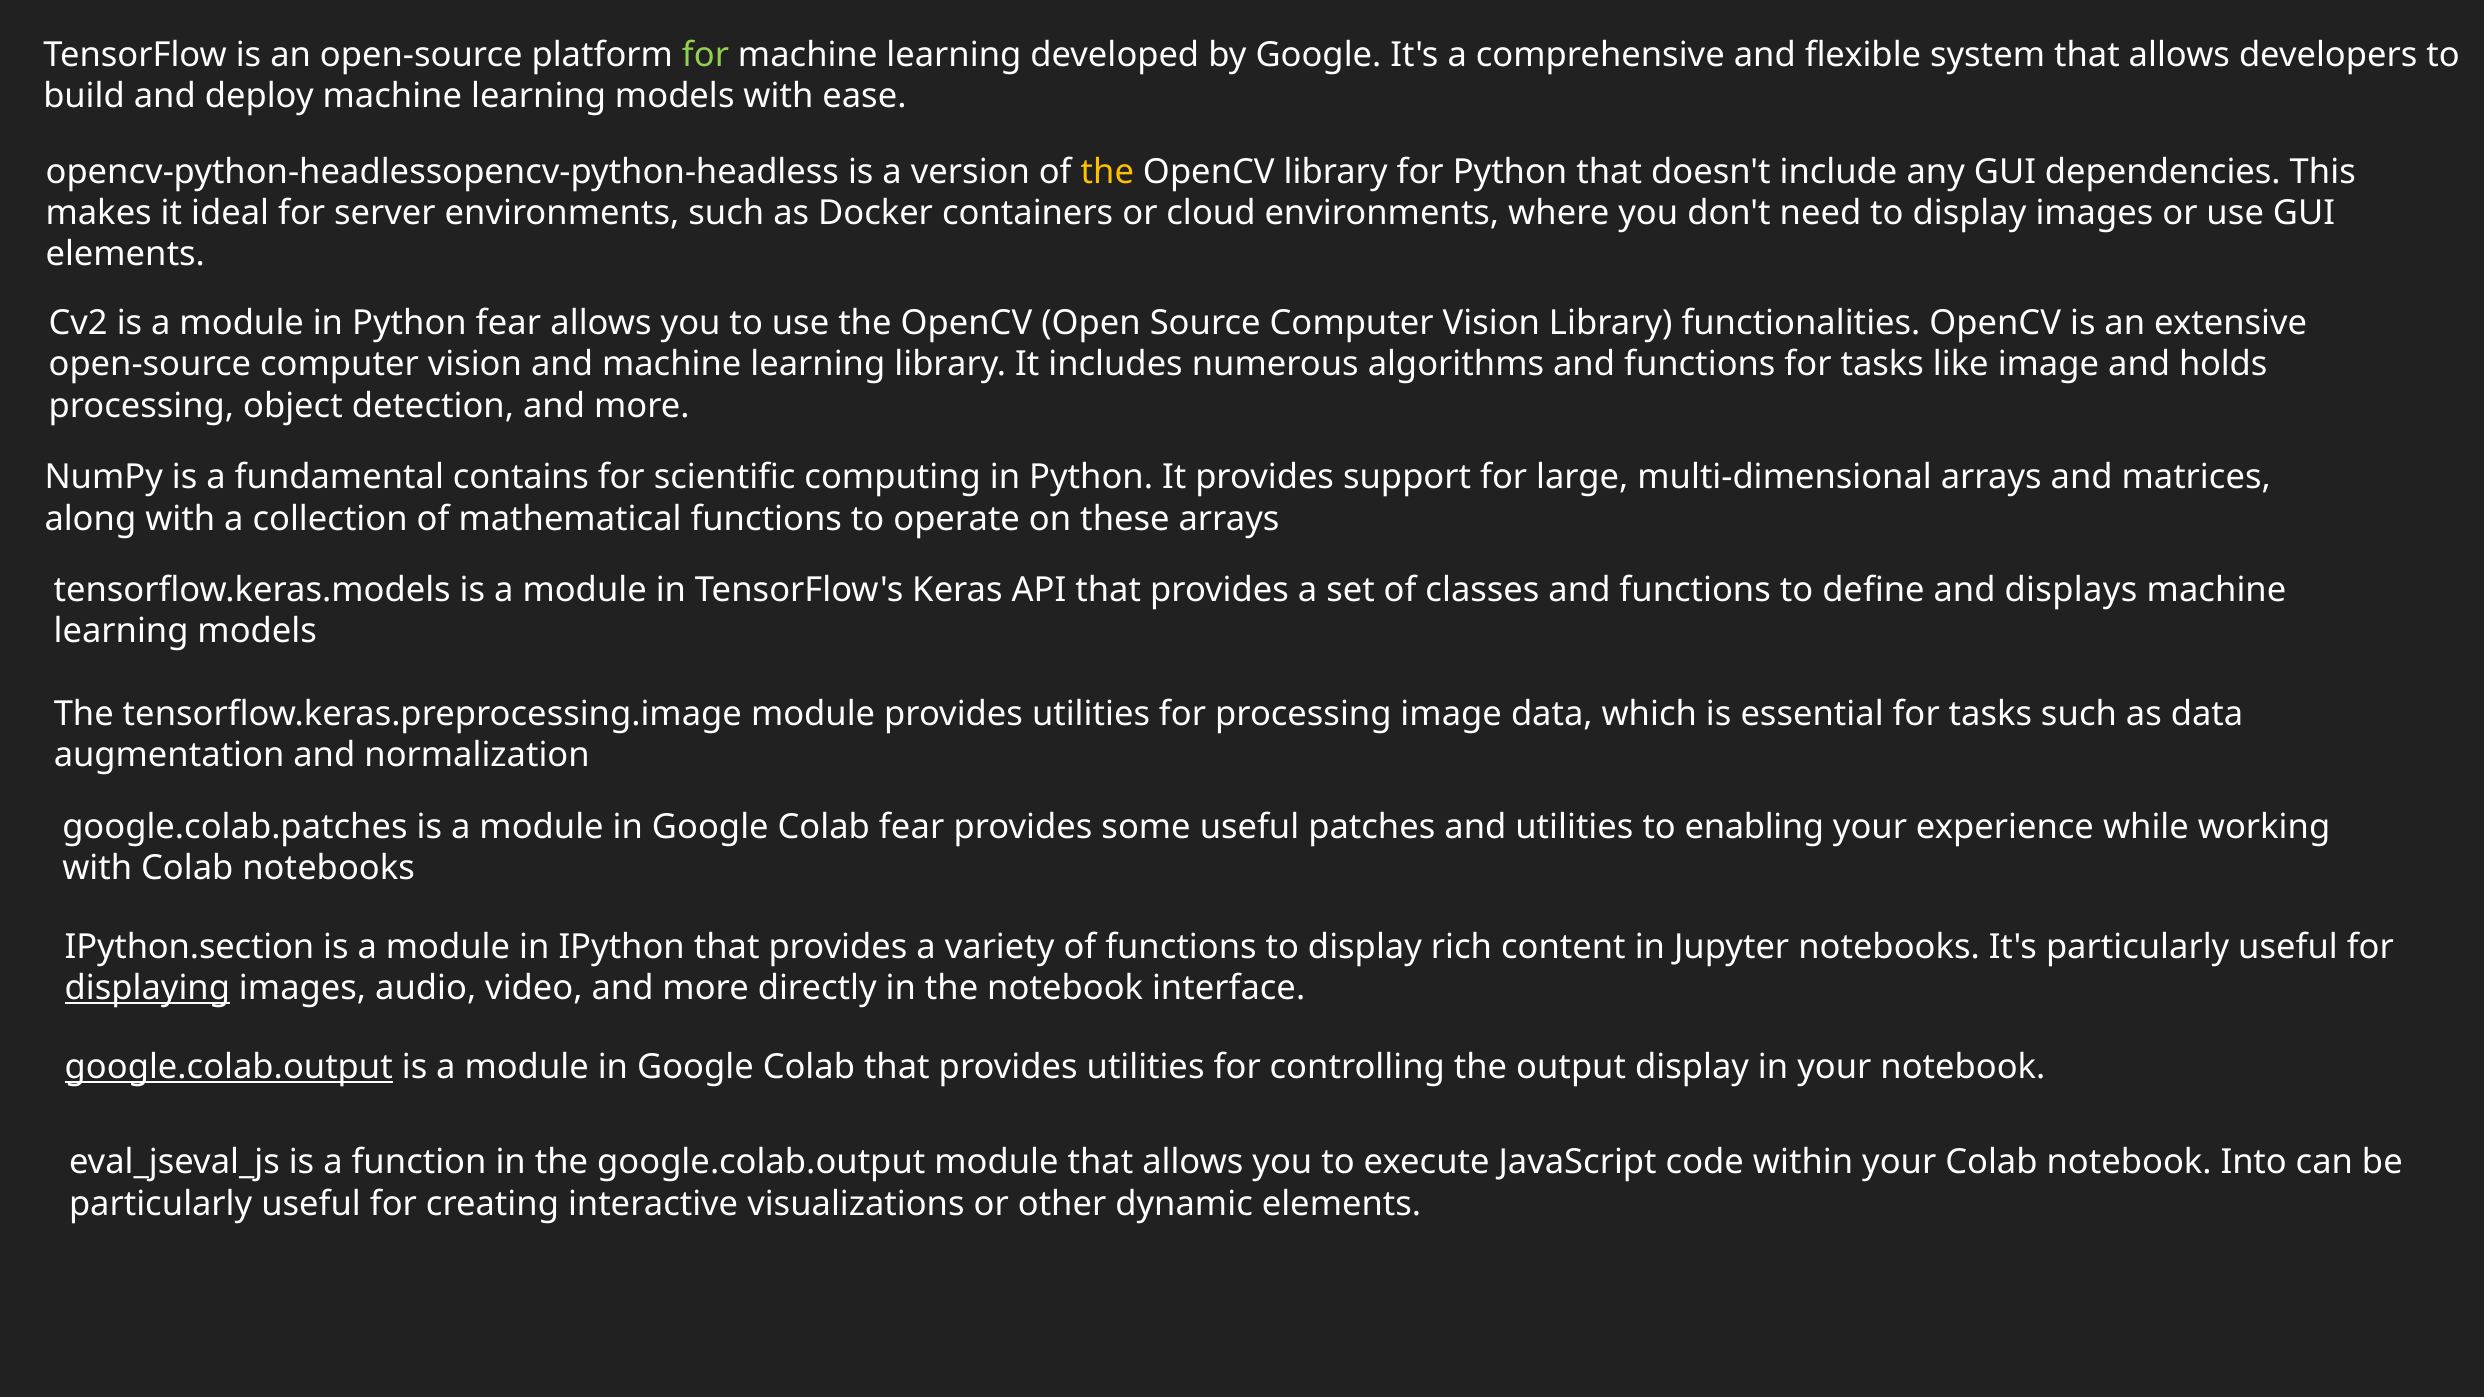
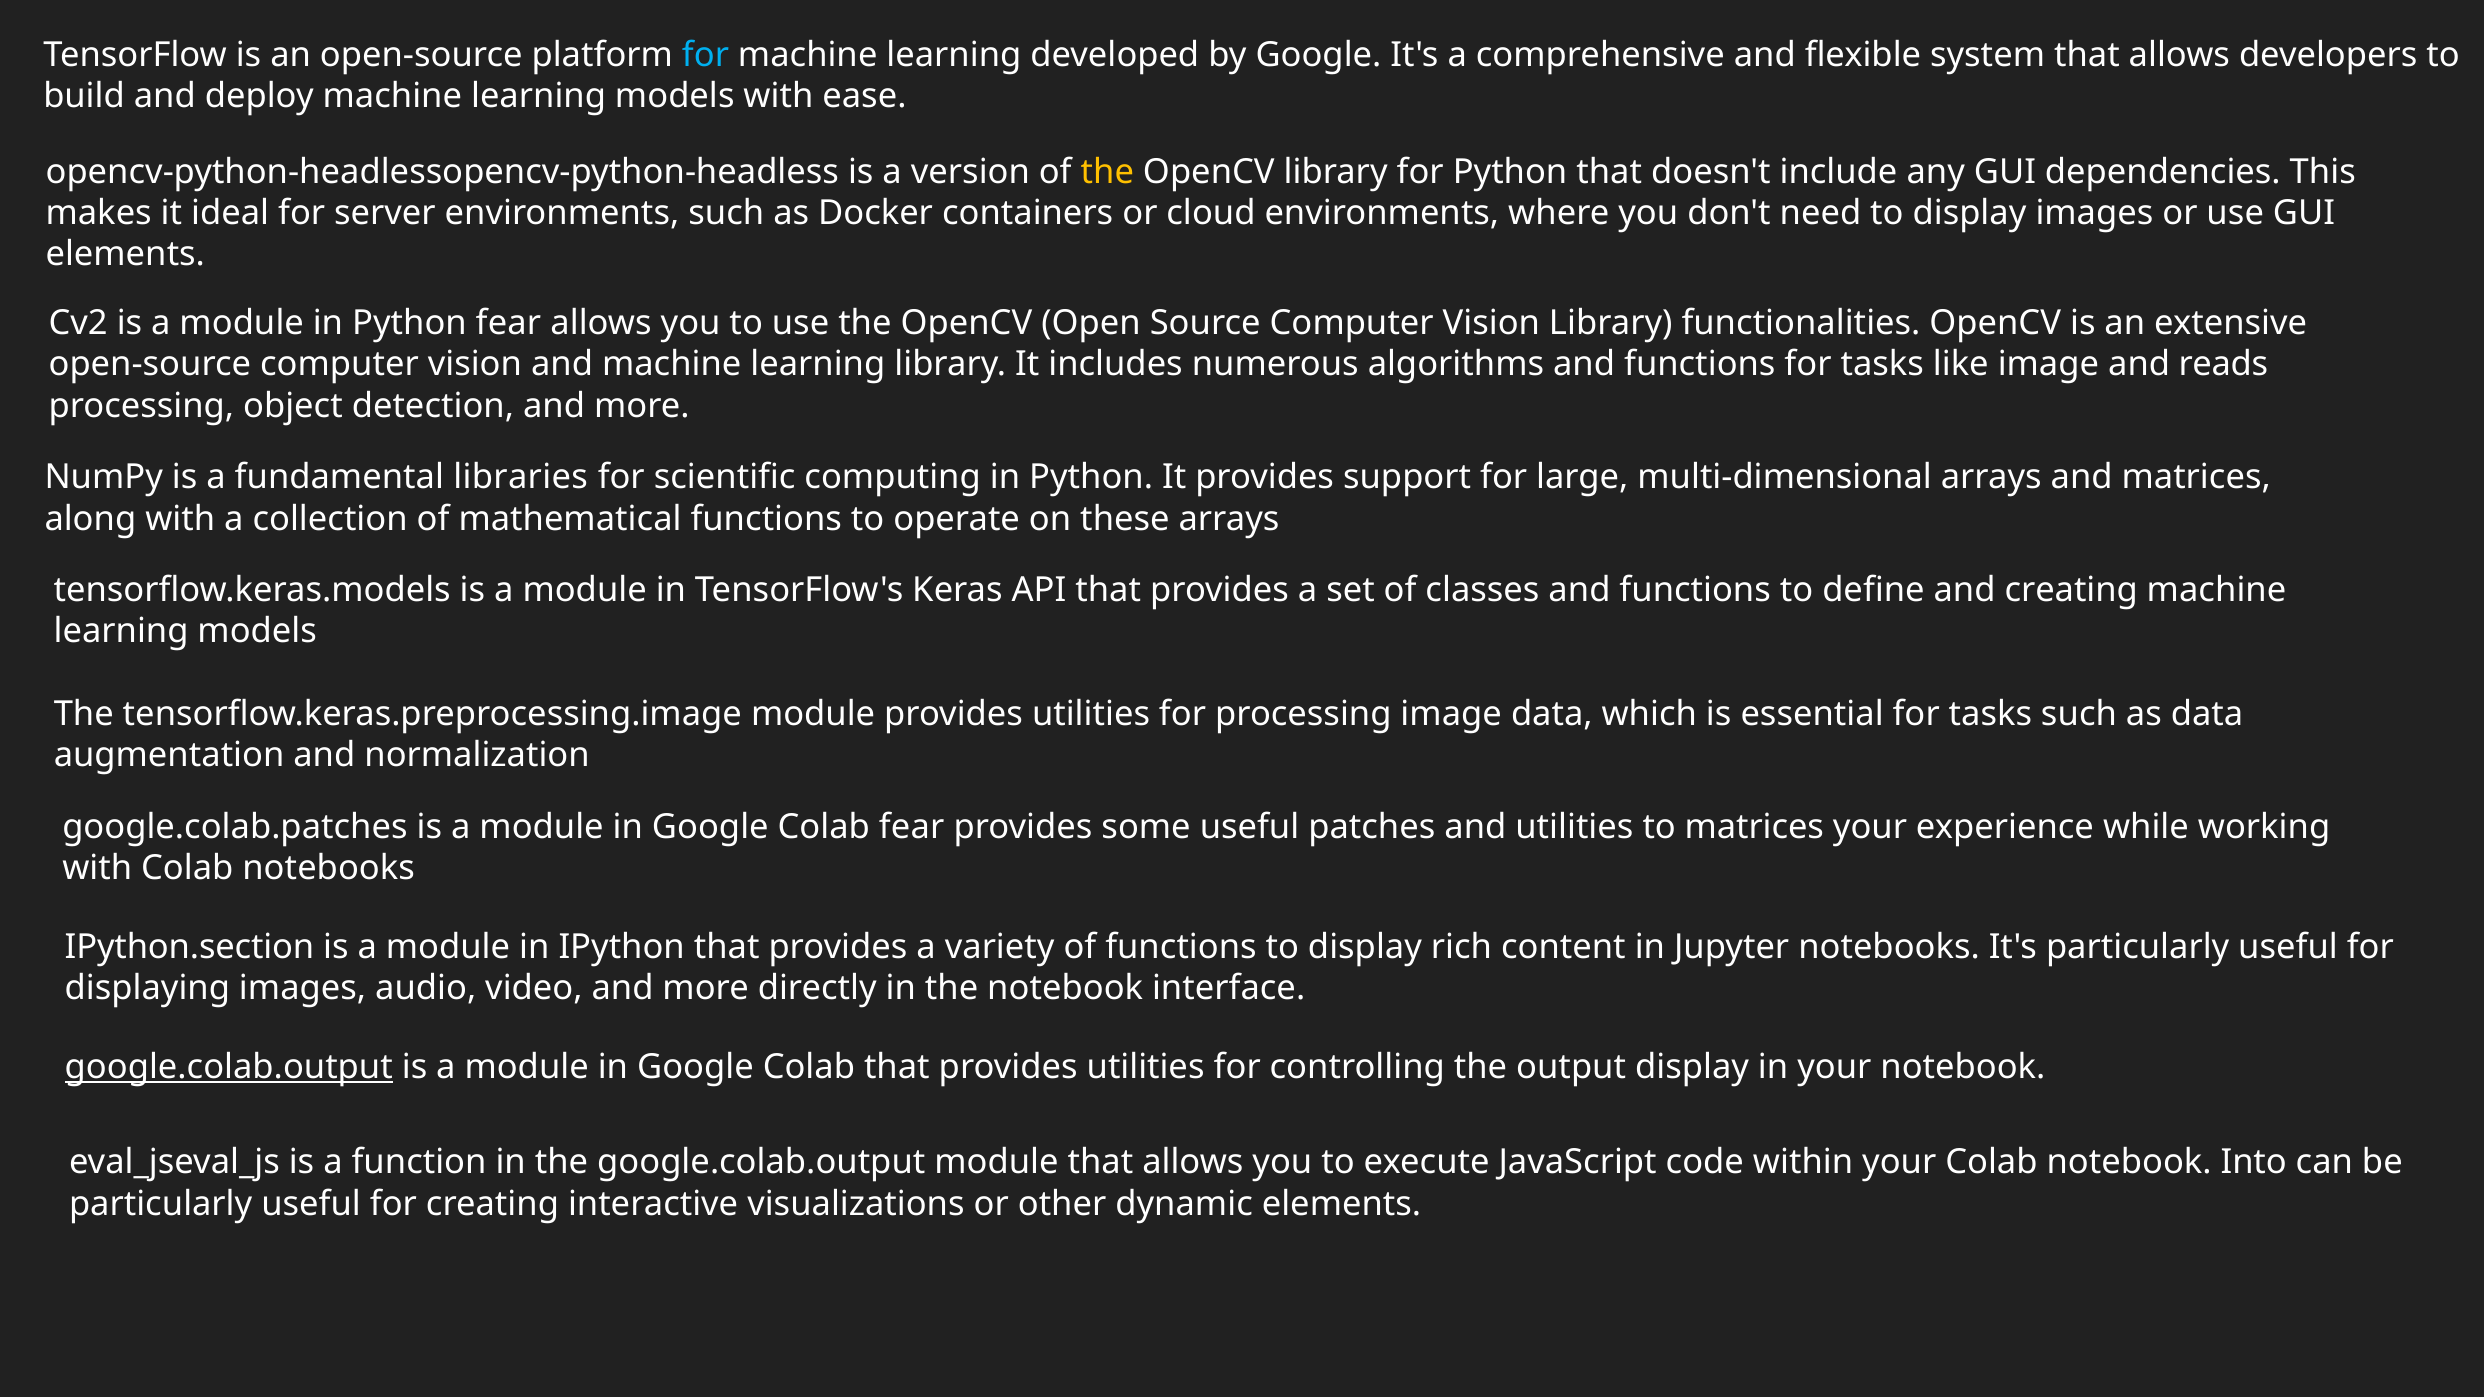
for colour: light green -> light blue (705, 55)
holds: holds -> reads (2223, 365)
contains: contains -> libraries (521, 477)
and displays: displays -> creating (2071, 590)
to enabling: enabling -> matrices (1754, 827)
displaying underline: present -> none (147, 989)
